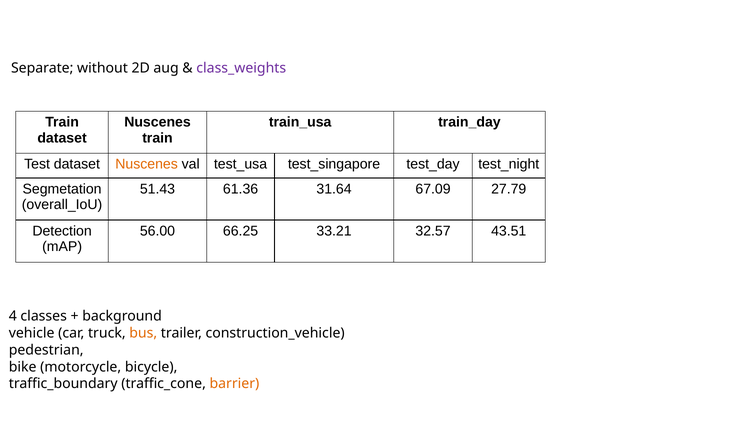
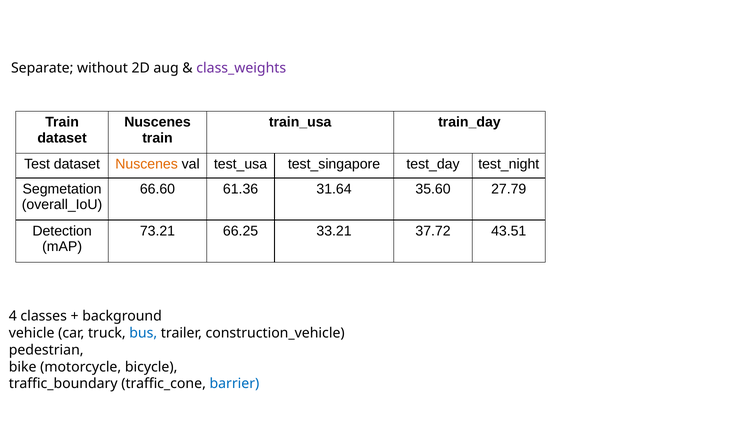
51.43: 51.43 -> 66.60 (157, 189)
67.09: 67.09 -> 35.60 (433, 189)
56.00: 56.00 -> 73.21 (157, 231)
32.57: 32.57 -> 37.72 (433, 231)
bus colour: orange -> blue (143, 333)
barrier colour: orange -> blue (234, 383)
